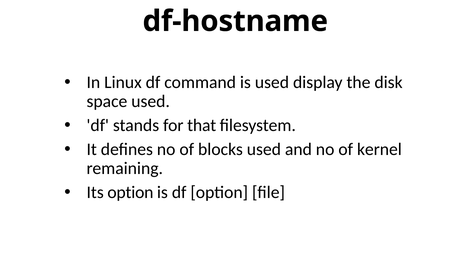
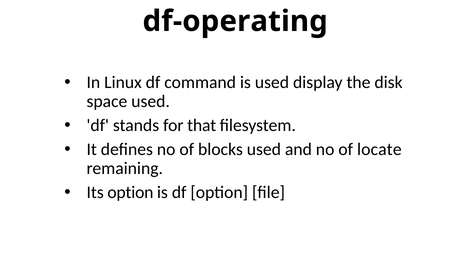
df-hostname: df-hostname -> df-operating (235, 21)
kernel: kernel -> locate (379, 149)
